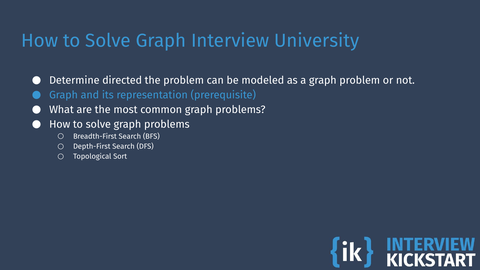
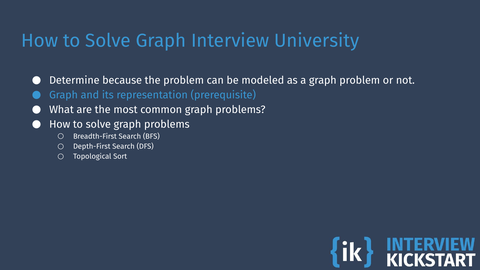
directed: directed -> because (122, 80)
